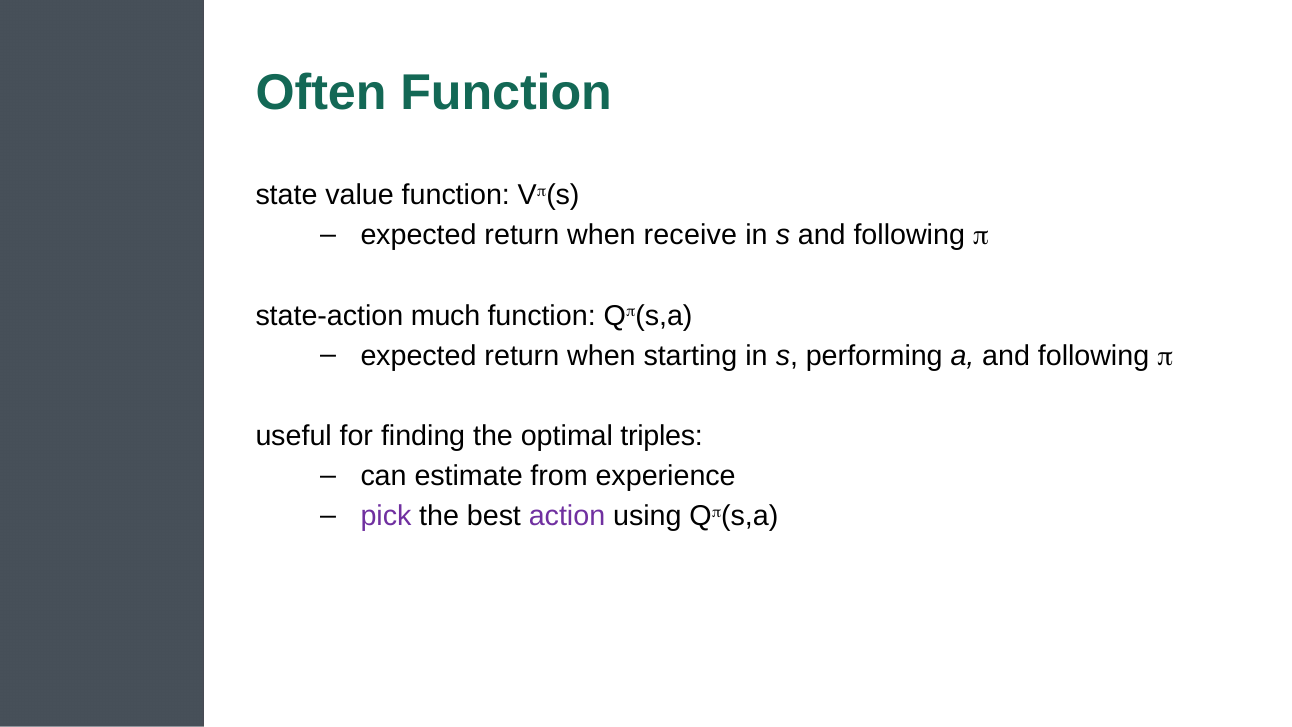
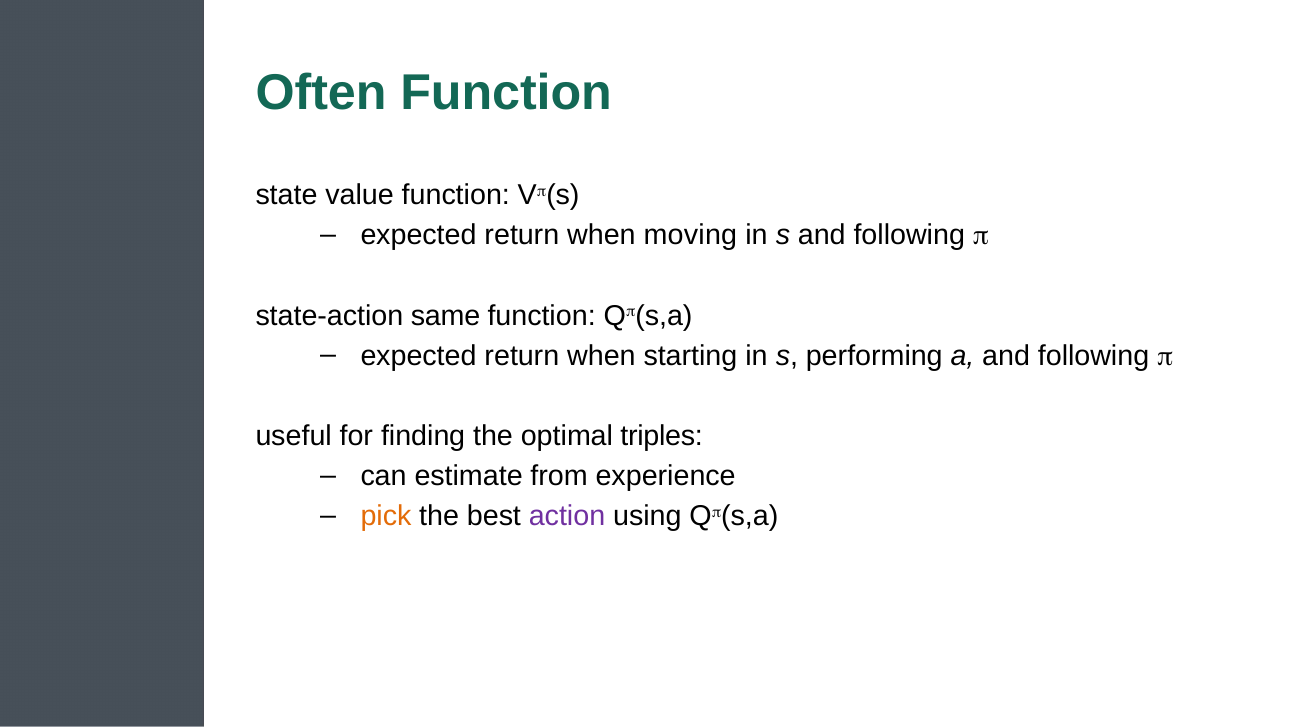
receive: receive -> moving (690, 235)
much: much -> same (446, 316)
pick colour: purple -> orange (386, 516)
